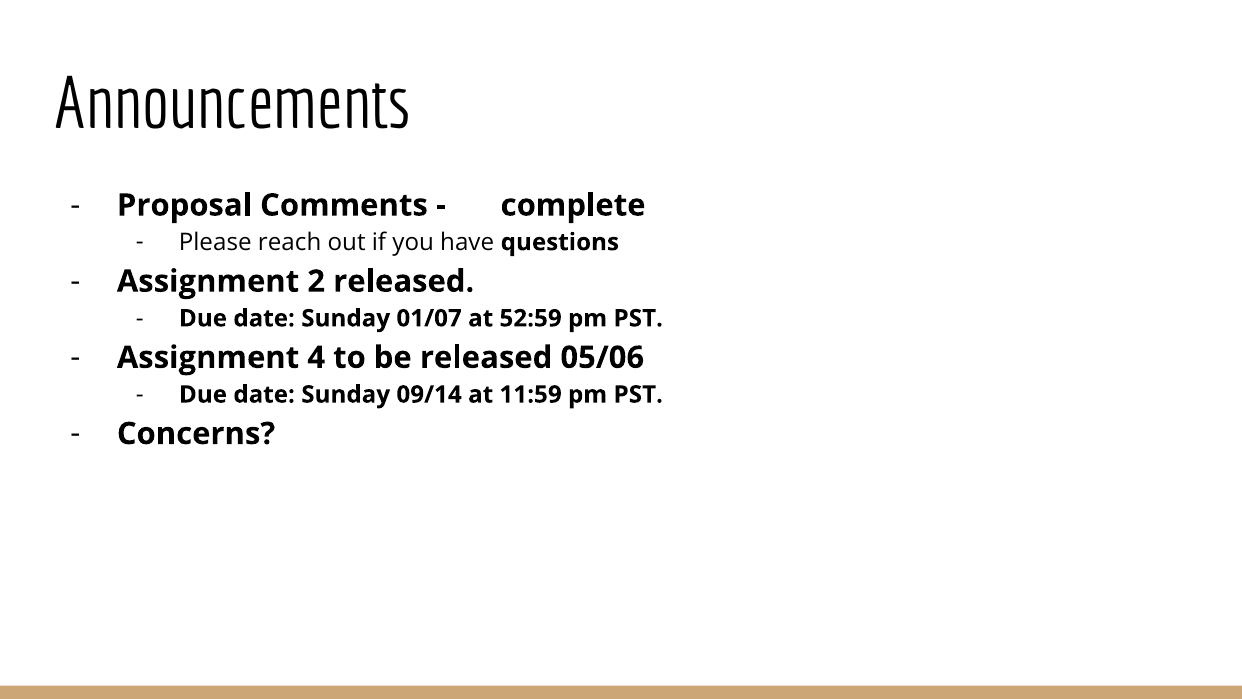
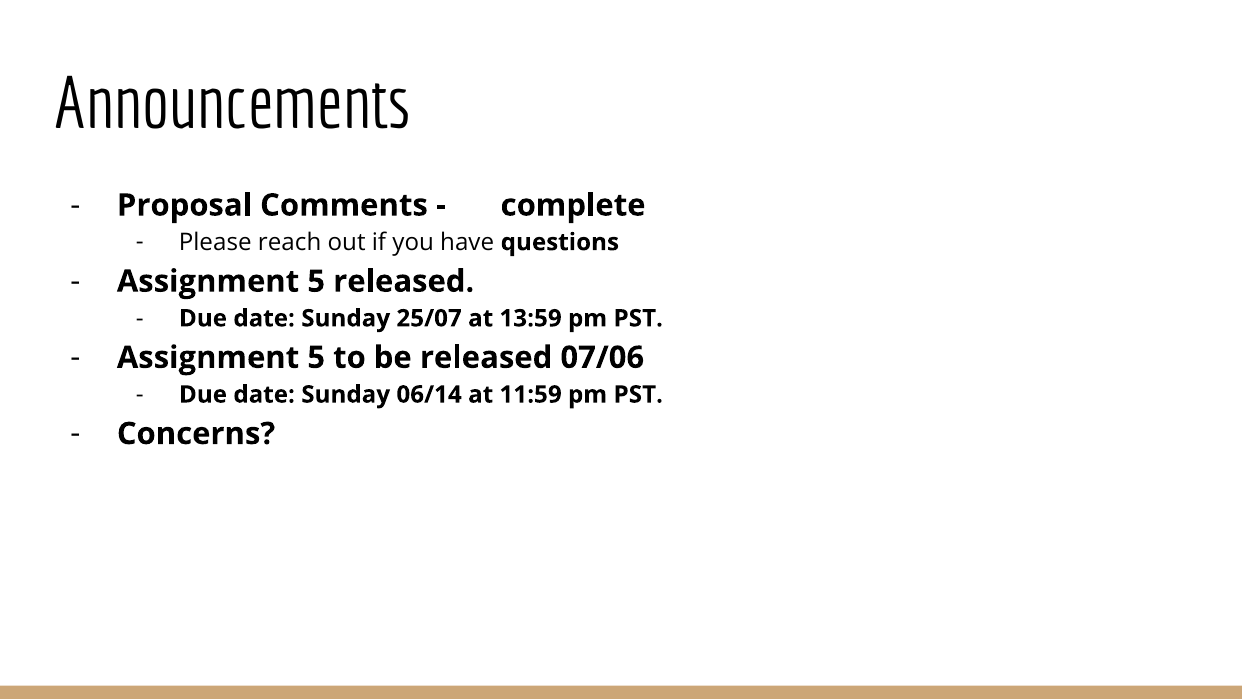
2: 2 -> 5 (316, 281)
01/07: 01/07 -> 25/07 (429, 318)
52:59: 52:59 -> 13:59 (531, 318)
4: 4 -> 5 (316, 357)
05/06: 05/06 -> 07/06 (602, 357)
09/14: 09/14 -> 06/14 (429, 394)
